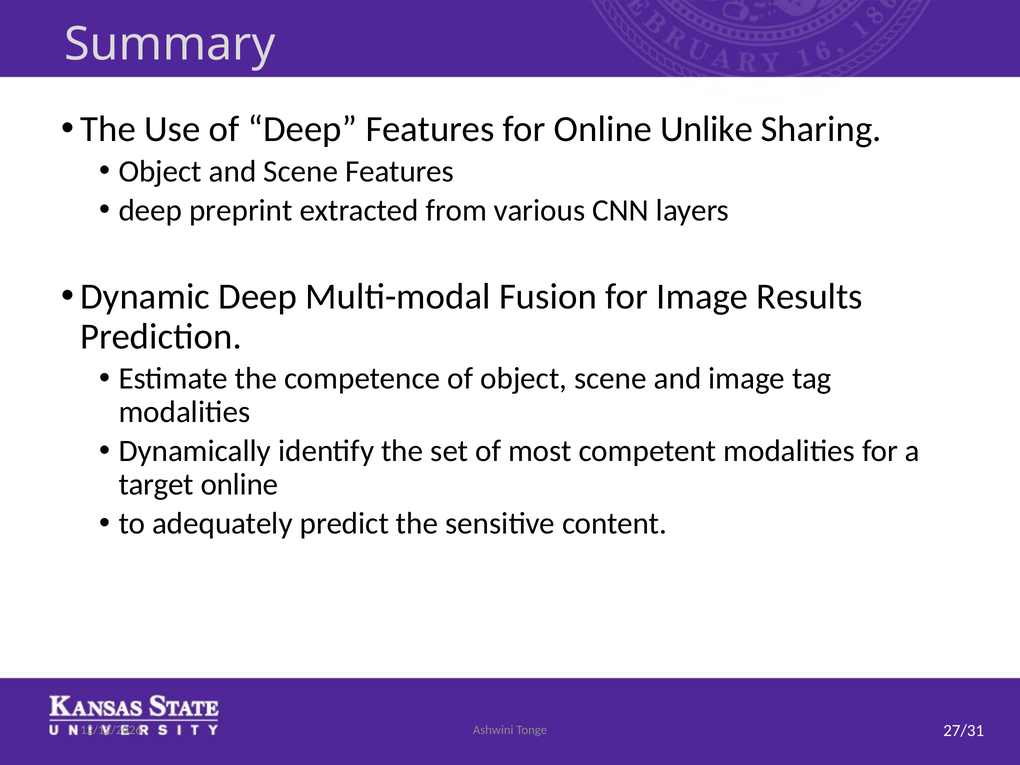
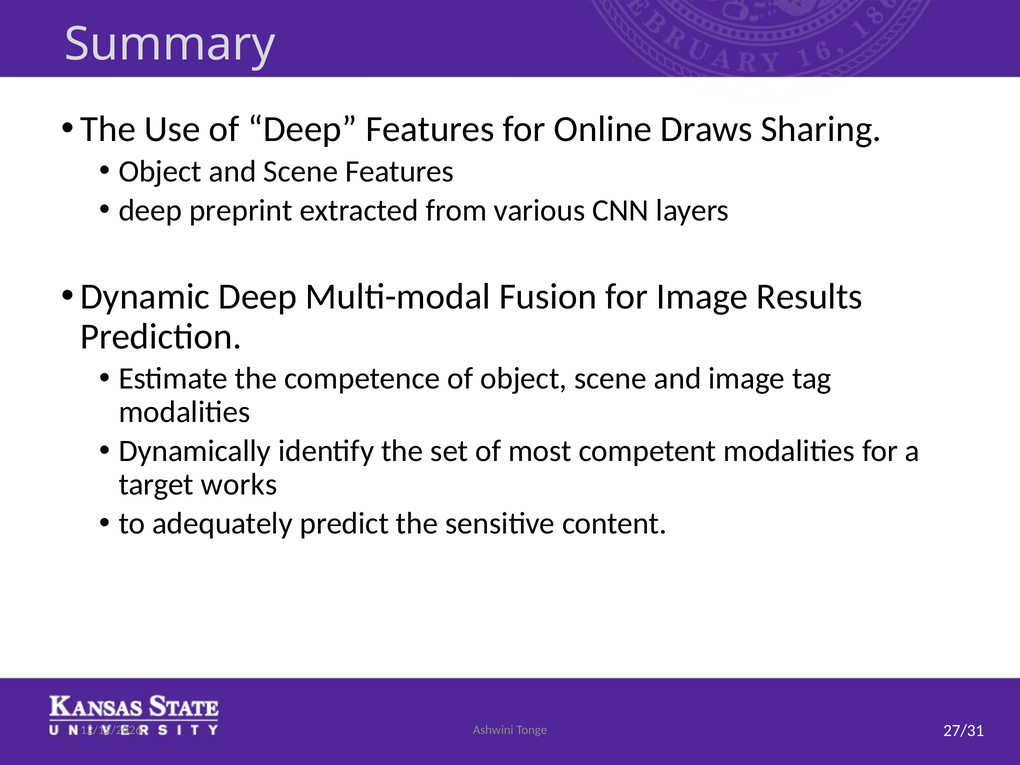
Unlike: Unlike -> Draws (707, 129)
target online: online -> works (239, 485)
